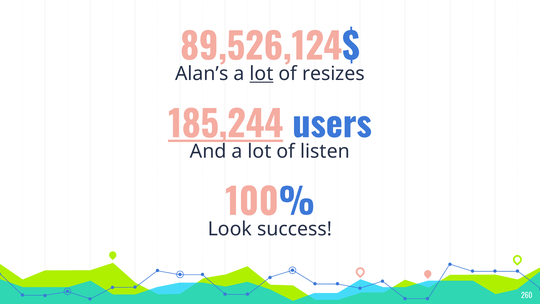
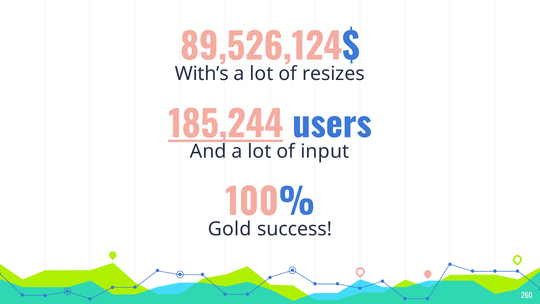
Alan’s: Alan’s -> With’s (202, 74)
lot underline: present -> none (261, 74)
listen: listen -> input (325, 151)
Look: Look -> Gold (230, 229)
